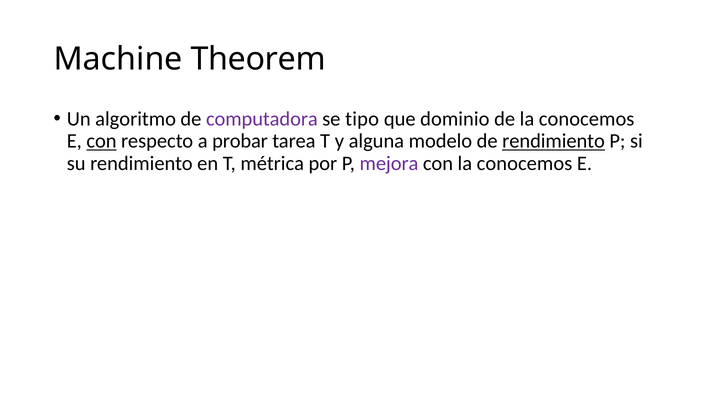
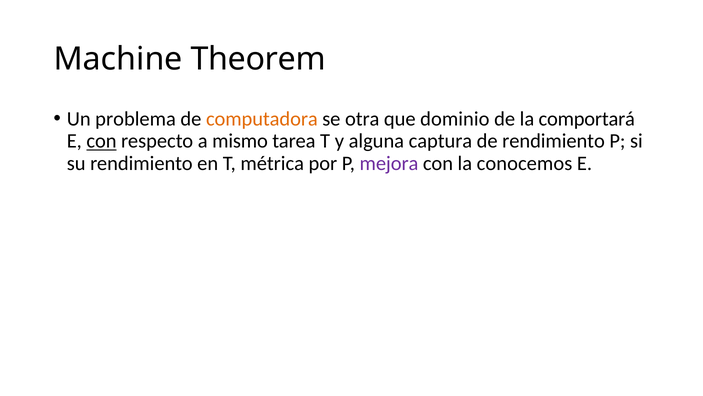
algoritmo: algoritmo -> problema (136, 119)
computadora colour: purple -> orange (262, 119)
tipo: tipo -> otra (362, 119)
de la conocemos: conocemos -> comportará (587, 119)
probar: probar -> mismo (240, 141)
modelo: modelo -> captura (440, 141)
rendimiento underline: present -> none (554, 141)
